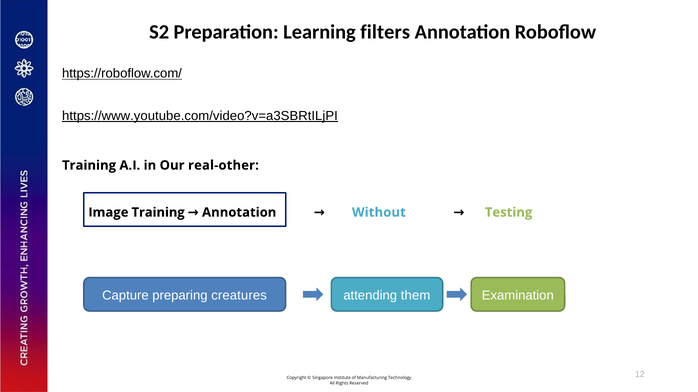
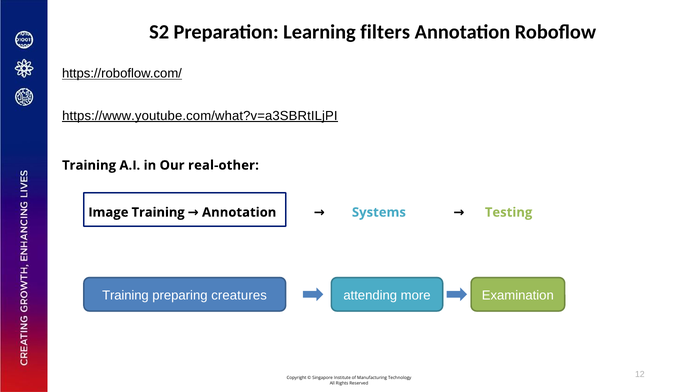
https://www.youtube.com/video?v=a3SBRtILjPI: https://www.youtube.com/video?v=a3SBRtILjPI -> https://www.youtube.com/what?v=a3SBRtILjPI (200, 116)
Without: Without -> Systems (379, 213)
Capture: Capture -> Training (125, 296)
them: them -> more (416, 296)
